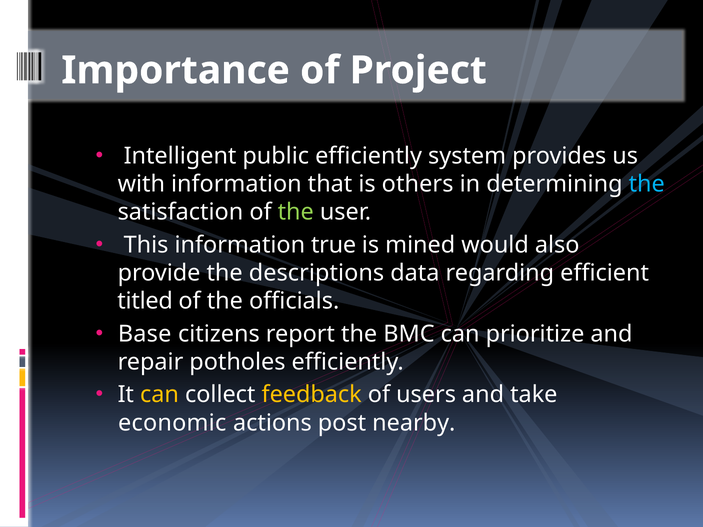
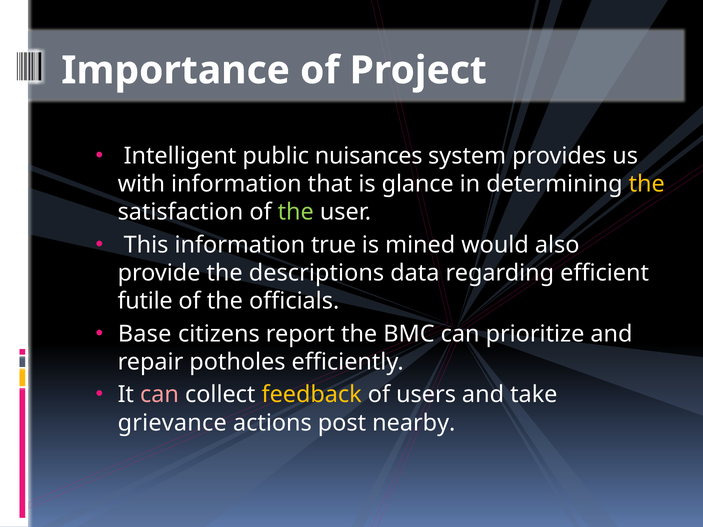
public efficiently: efficiently -> nuisances (369, 156)
others: others -> glance (418, 184)
the colour: light blue -> yellow (647, 184)
titled: titled -> futile (145, 301)
can colour: yellow -> pink (160, 395)
economic: economic -> grievance (172, 423)
